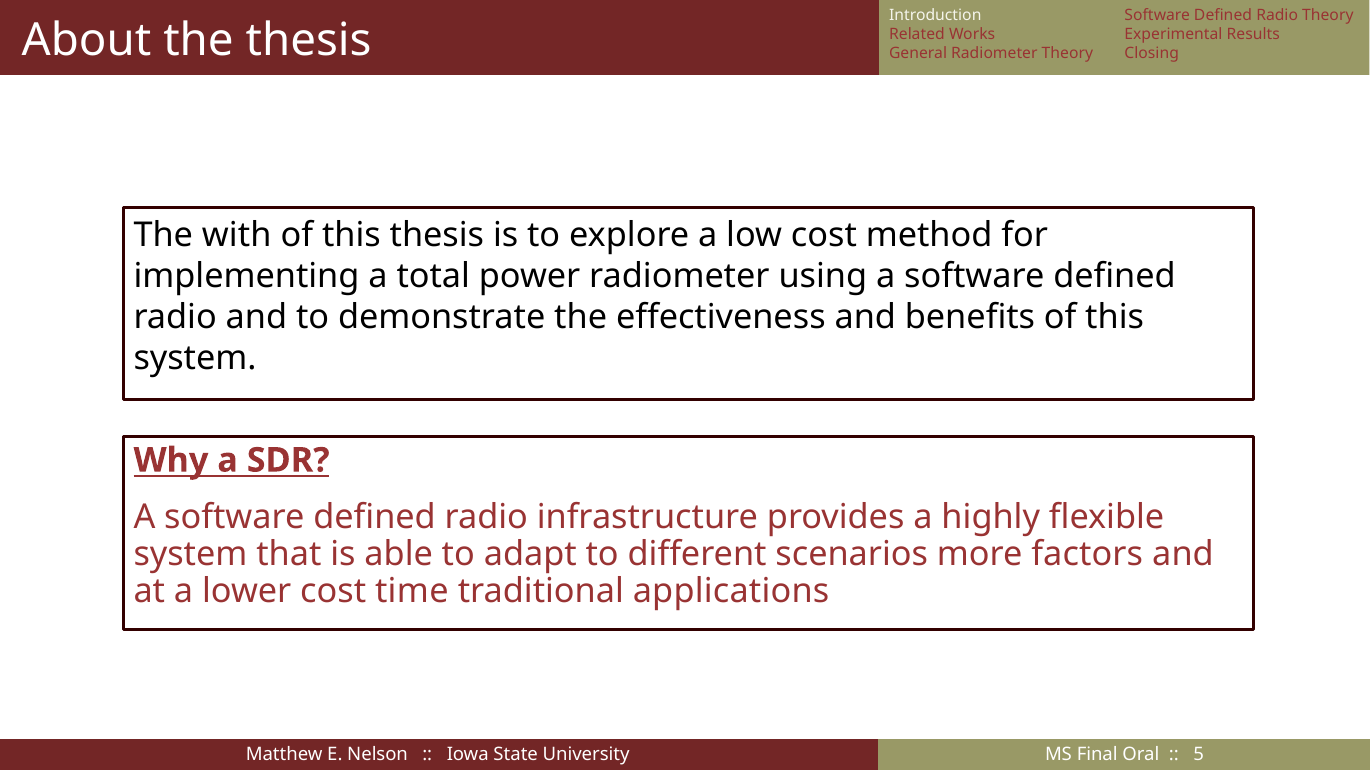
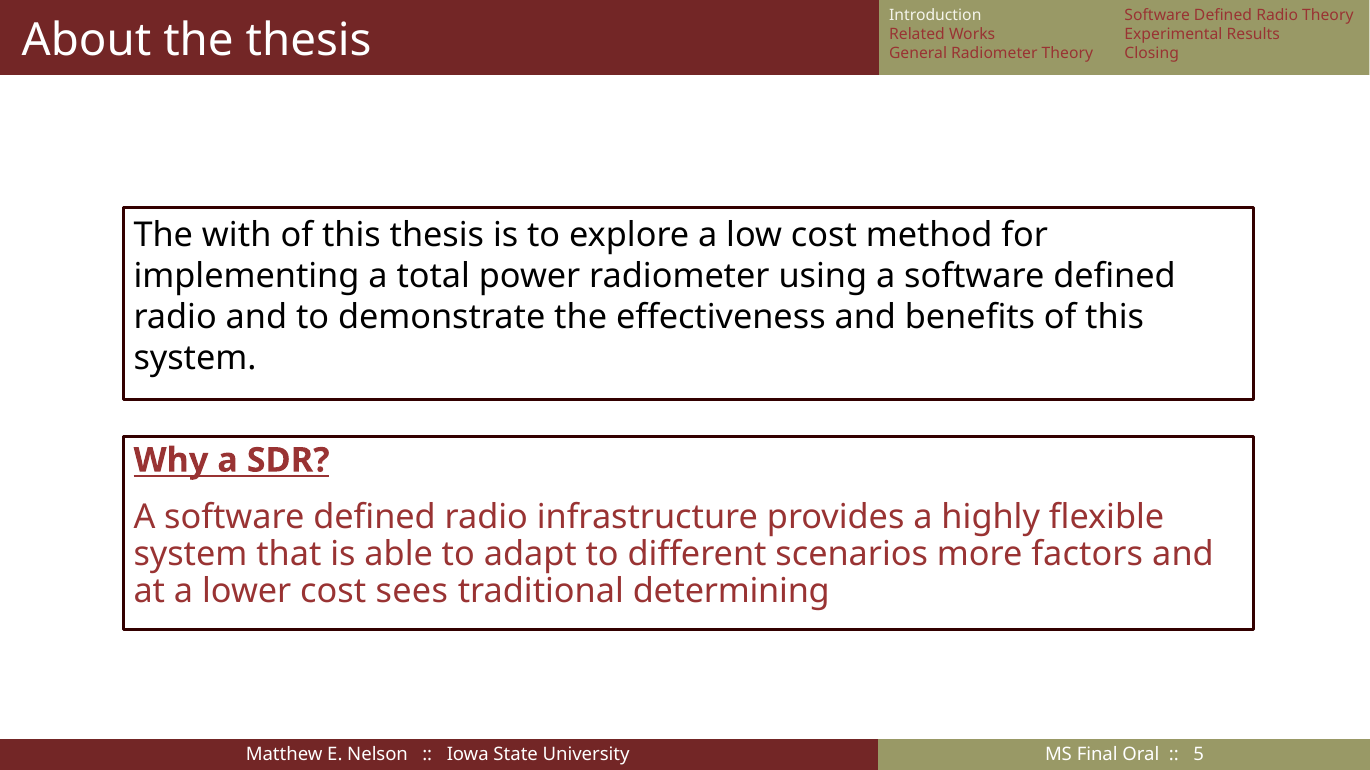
time: time -> sees (412, 592)
applications: applications -> determining (731, 592)
